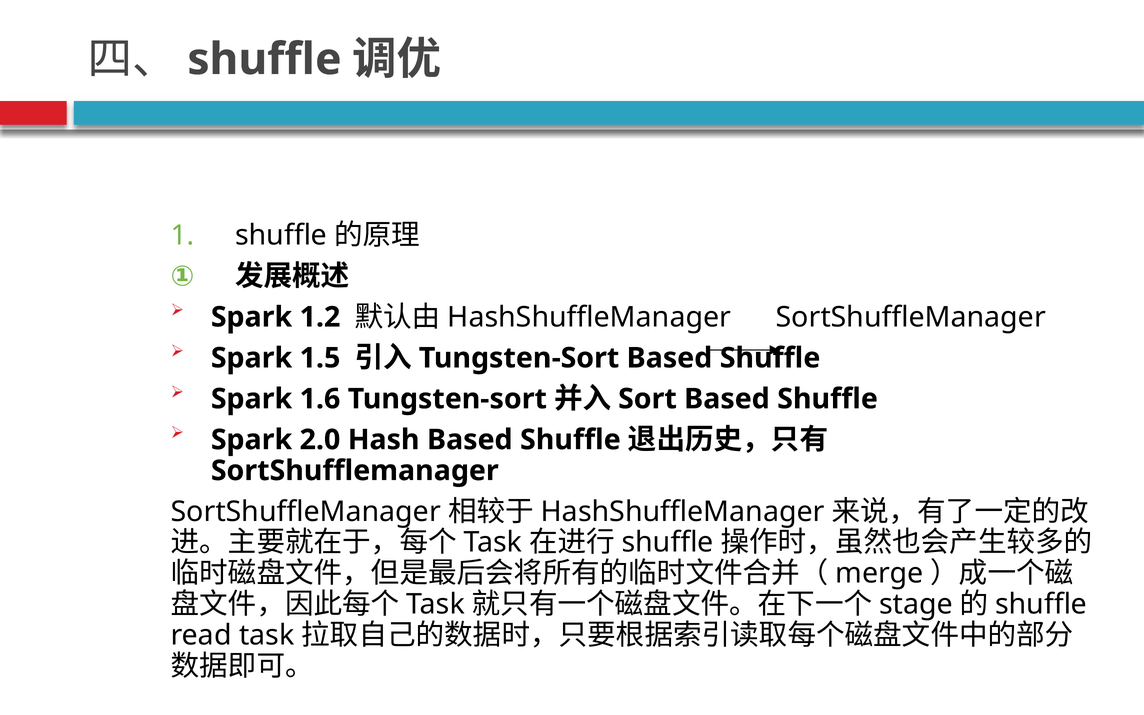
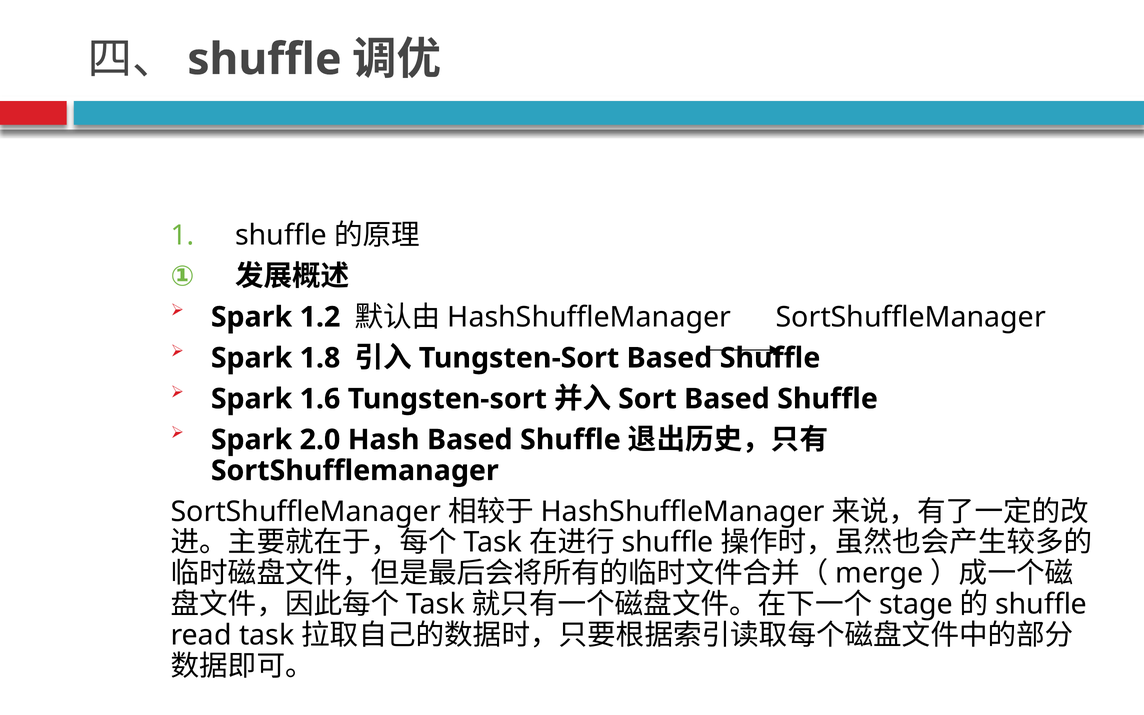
1.5: 1.5 -> 1.8 (320, 358)
